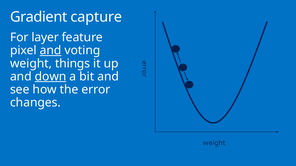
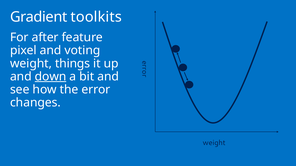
capture: capture -> toolkits (96, 17)
layer: layer -> after (45, 37)
and underline: present -> none (51, 51)
